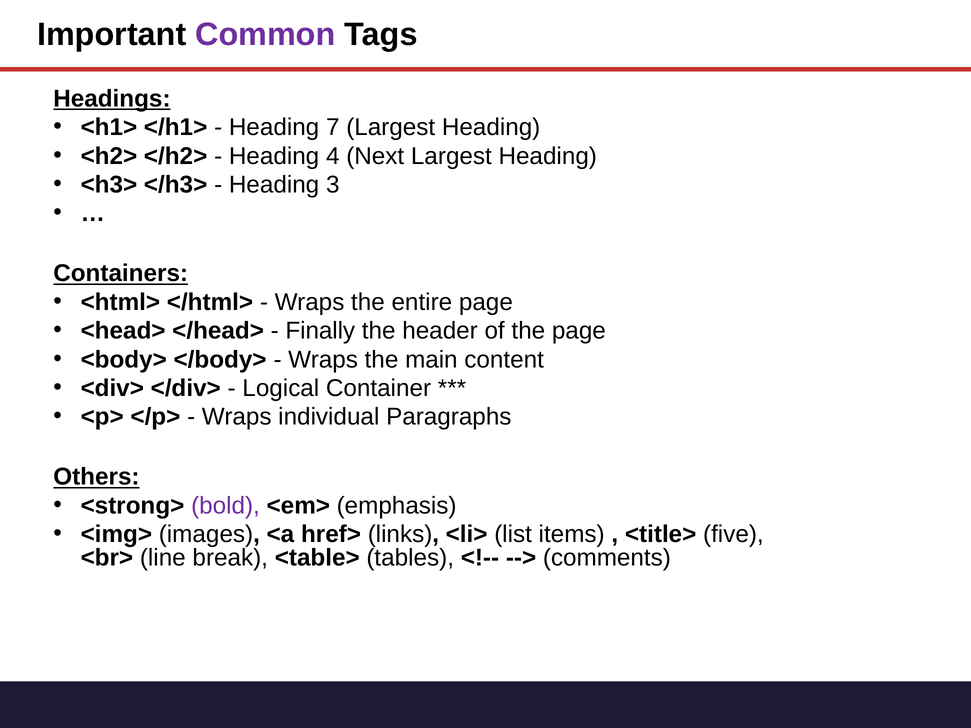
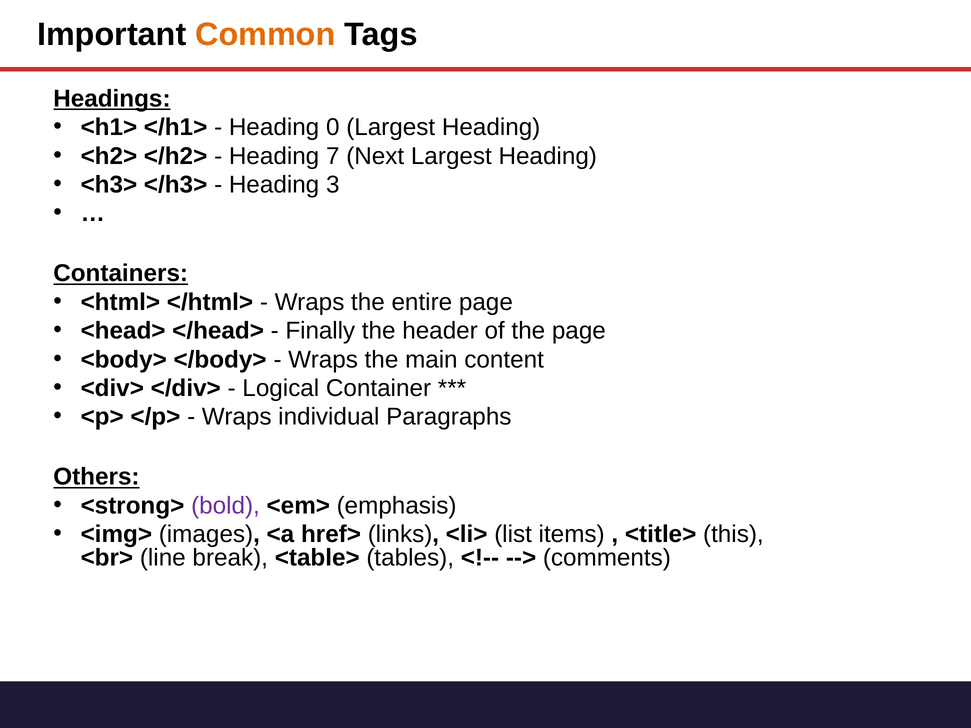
Common colour: purple -> orange (265, 35)
7: 7 -> 0 (333, 127)
4: 4 -> 7 (333, 156)
five: five -> this (733, 535)
